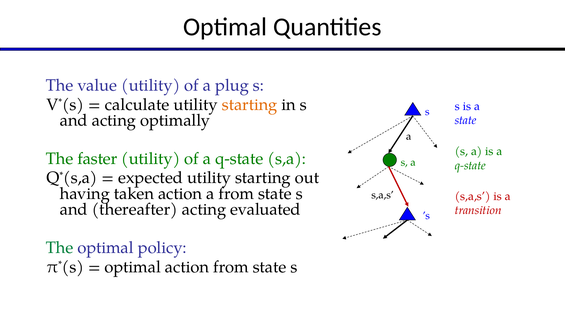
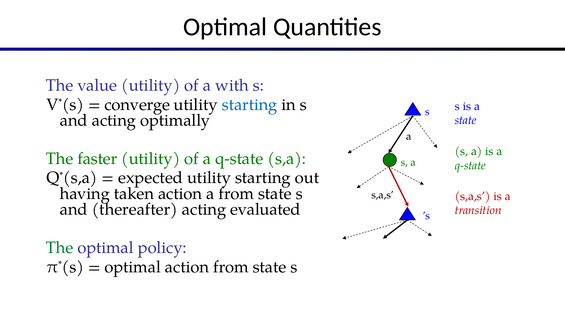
plug: plug -> with (232, 85)
calculate: calculate -> converge (137, 105)
starting colour: orange -> blue (250, 105)
